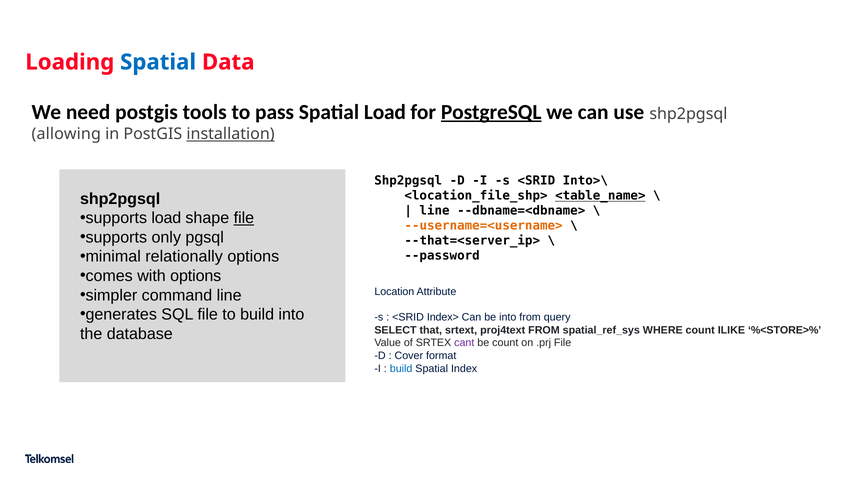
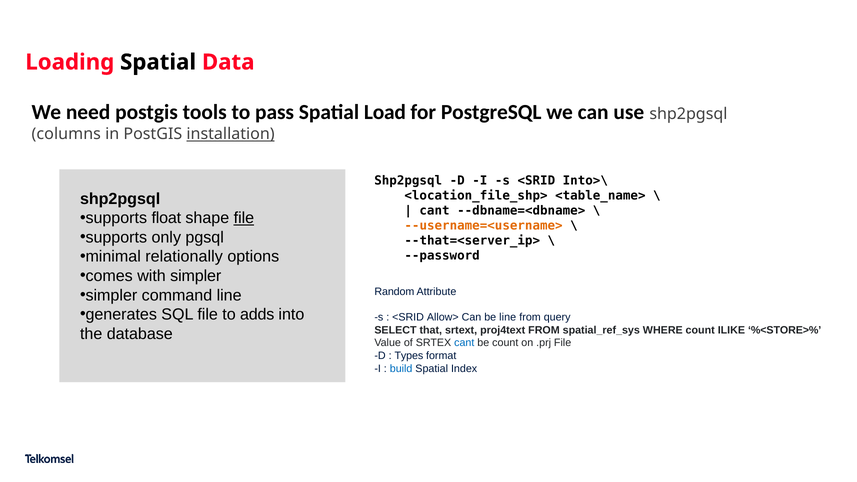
Spatial colour: blue -> black (158, 62)
PostgreSQL underline: present -> none (491, 112)
allowing: allowing -> columns (66, 134)
<table_name> underline: present -> none (600, 196)
line: line -> cant (435, 211)
supports load: load -> float (166, 218)
with options: options -> simpler (196, 276)
Location: Location -> Random (394, 292)
to build: build -> adds (257, 315)
Index>: Index> -> Allow> (443, 317)
be into: into -> line (508, 317)
cant colour: purple -> blue (464, 343)
Cover: Cover -> Types (409, 356)
